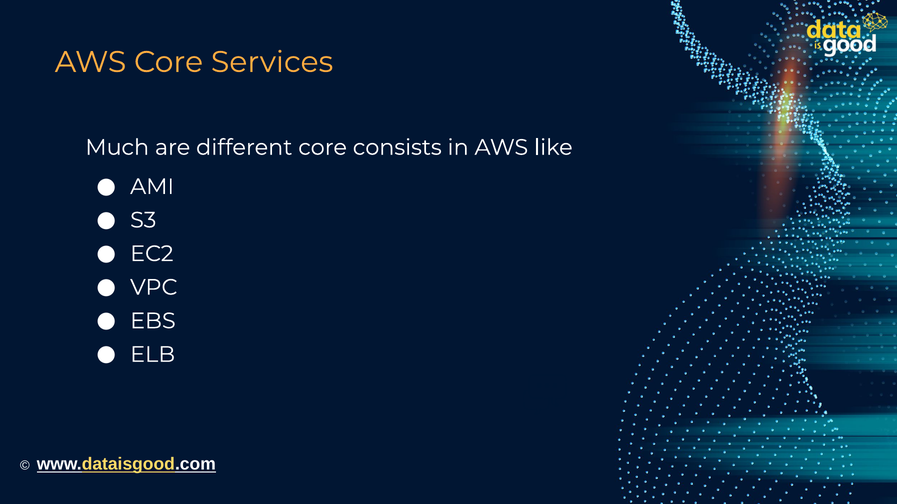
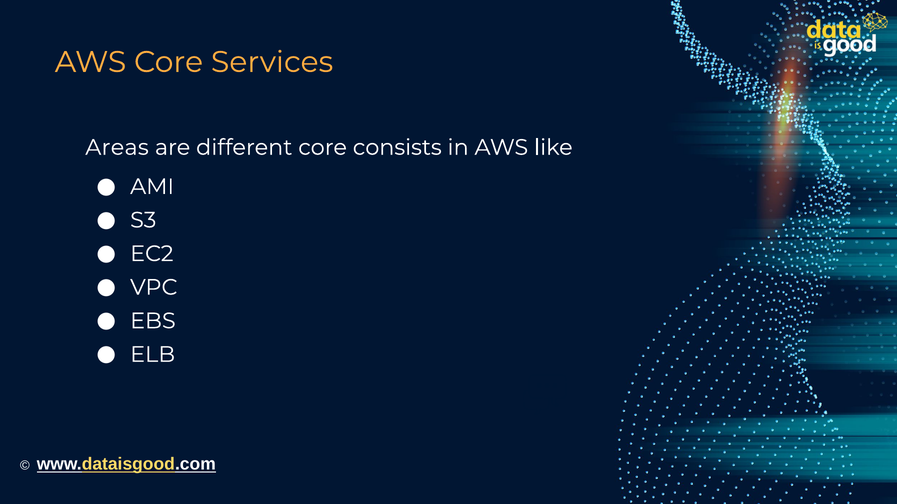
Much: Much -> Areas (117, 148)
